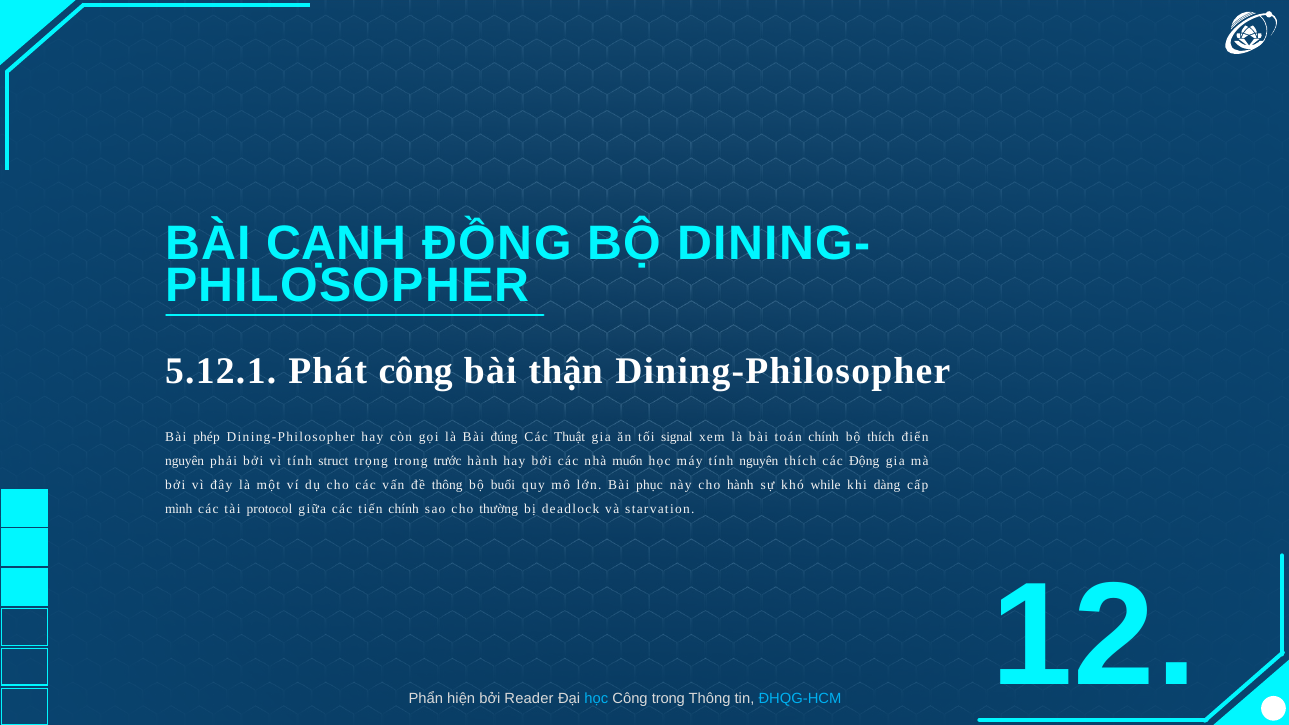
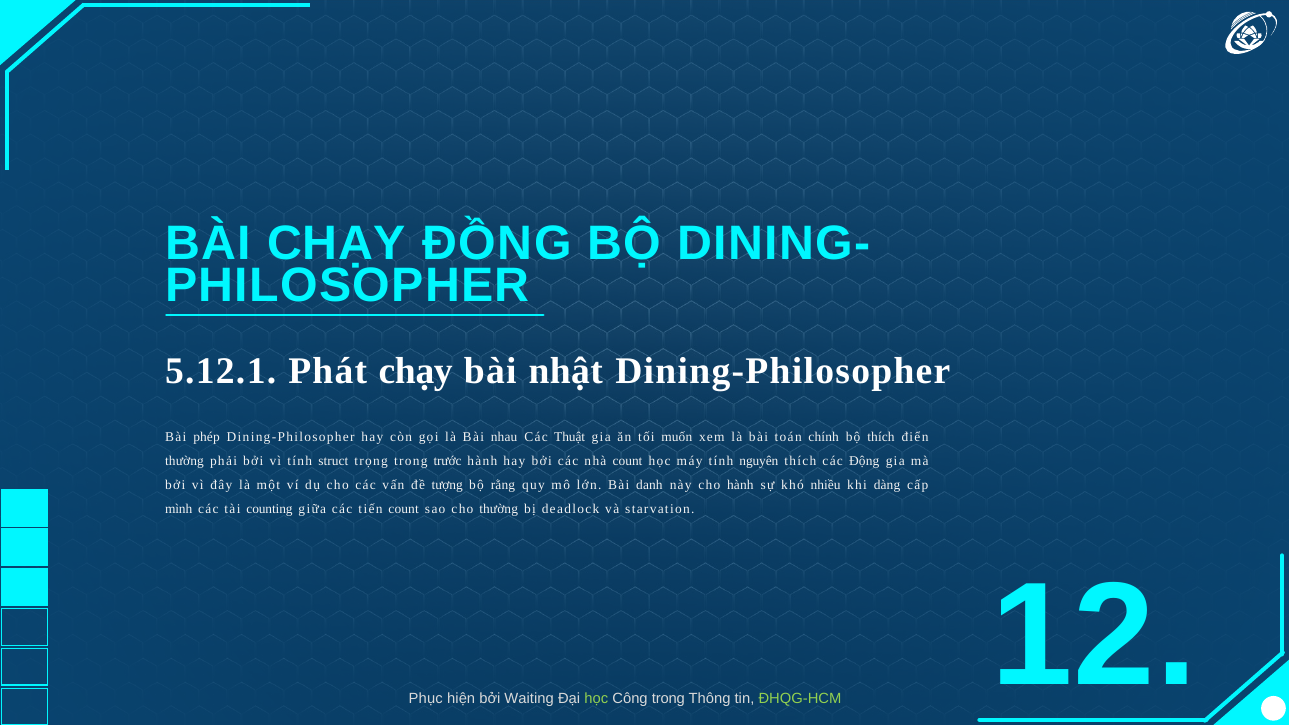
BÀI CẠNH: CẠNH -> CHẠY (337, 244)
Phát công: công -> chạy (416, 372)
thận: thận -> nhật (566, 372)
đúng: đúng -> nhau (504, 437)
signal: signal -> muốn (677, 437)
nguyên: nguyên -> thường (185, 461)
nhà muốn: muốn -> count (628, 461)
đề thông: thông -> tượng (447, 485)
buổi: buổi -> rằng (503, 485)
phục: phục -> danh (649, 485)
while: while -> nhiều (826, 485)
protocol: protocol -> counting (270, 509)
tiến chính: chính -> count (404, 509)
Phẩn: Phẩn -> Phục (426, 699)
Reader: Reader -> Waiting (529, 699)
học colour: light blue -> light green (596, 699)
ĐHQG-HCM colour: light blue -> light green (800, 699)
